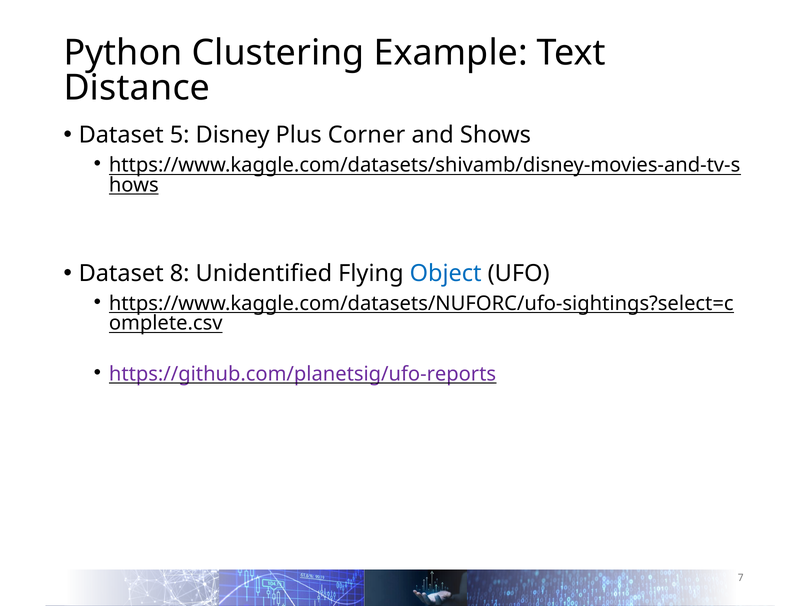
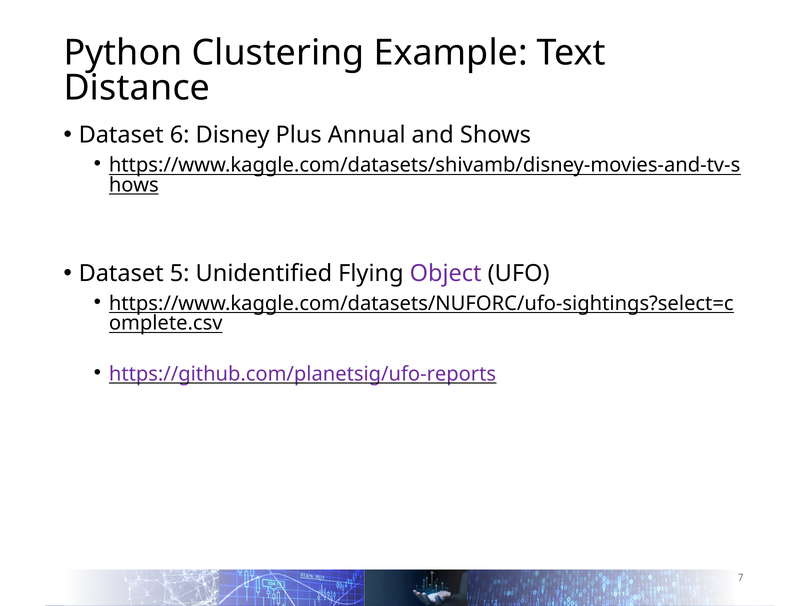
5: 5 -> 6 (180, 135)
Corner: Corner -> Annual (367, 135)
8: 8 -> 5 (180, 273)
Object colour: blue -> purple (446, 273)
